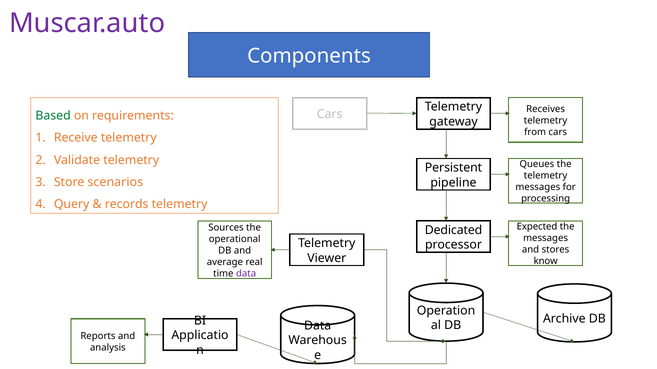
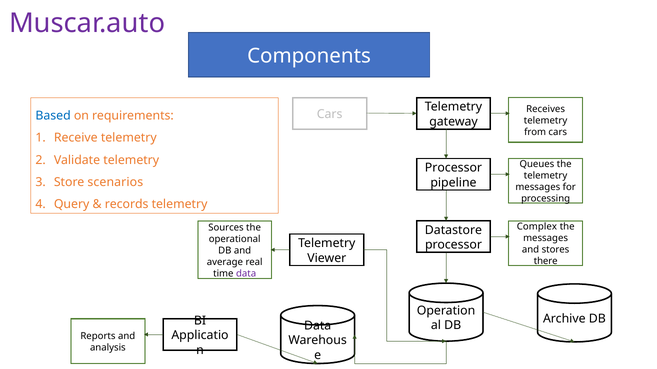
Based colour: green -> blue (53, 116)
Persistent: Persistent -> Processor (453, 168)
Expected: Expected -> Complex (537, 227)
Dedicated: Dedicated -> Datastore (453, 230)
know: know -> there (546, 261)
